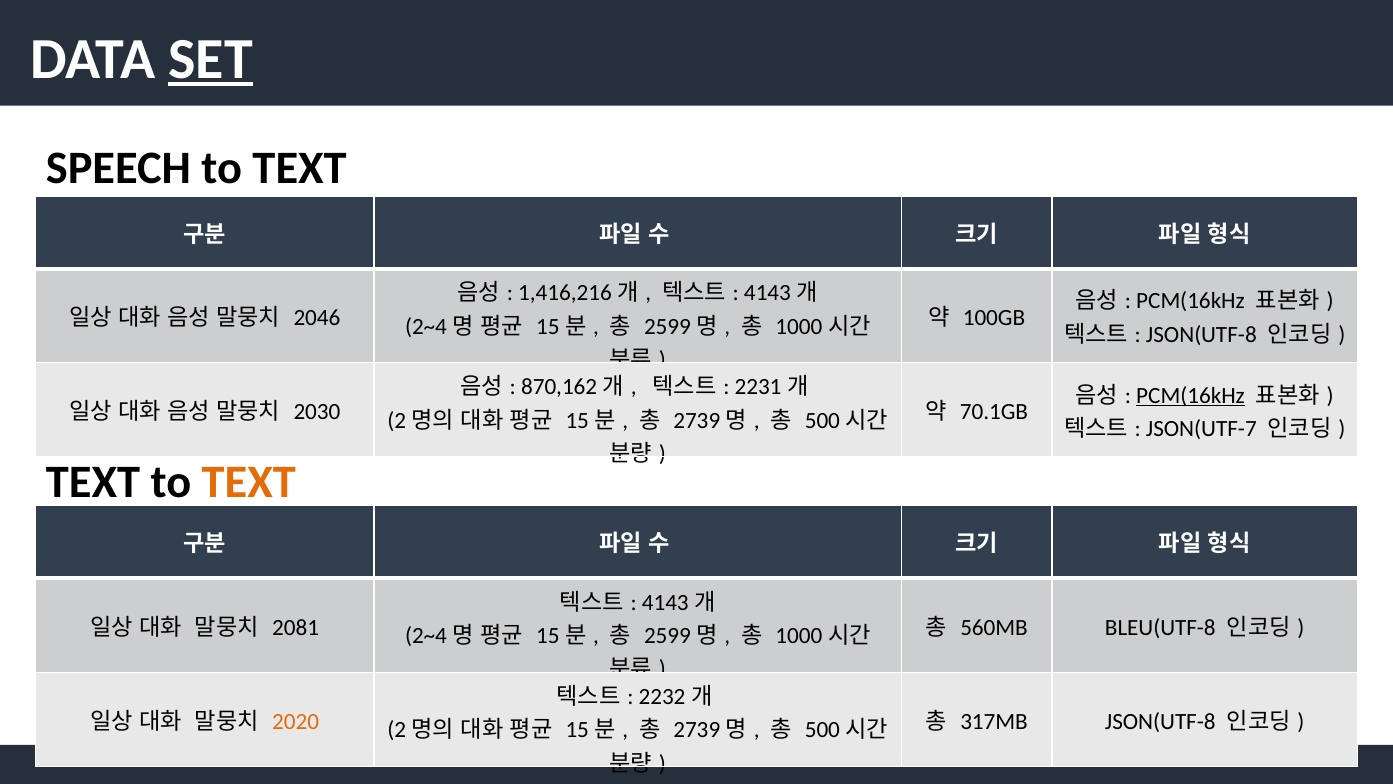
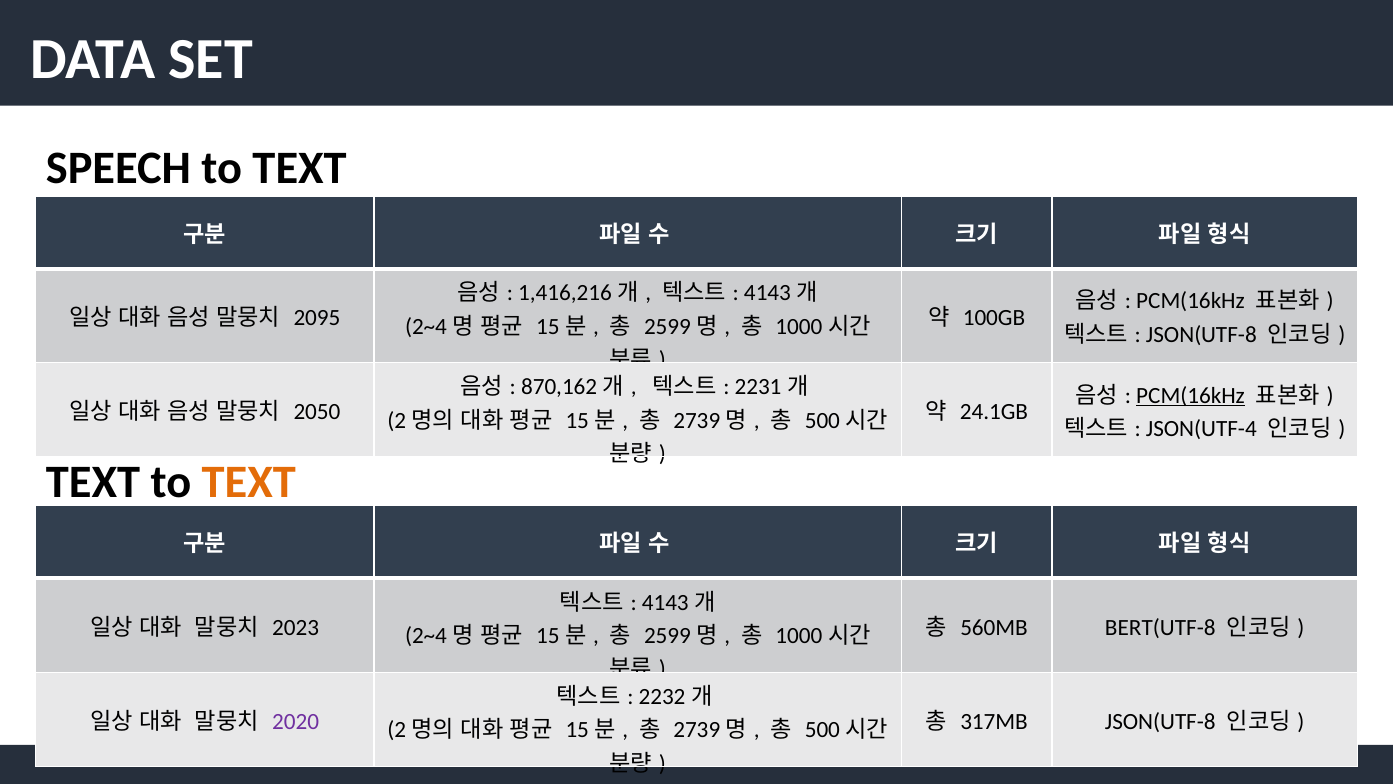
SET underline: present -> none (211, 59)
2046: 2046 -> 2095 (317, 318)
2030: 2030 -> 2050 (317, 412)
70.1GB: 70.1GB -> 24.1GB (994, 412)
JSON(UTF-7: JSON(UTF-7 -> JSON(UTF-4 (1201, 429)
2081: 2081 -> 2023 (296, 627)
BLEU(UTF-8: BLEU(UTF-8 -> BERT(UTF-8 (1160, 627)
2020 colour: orange -> purple (296, 721)
